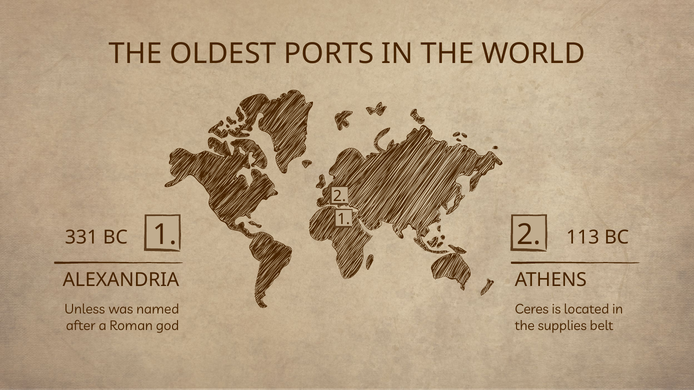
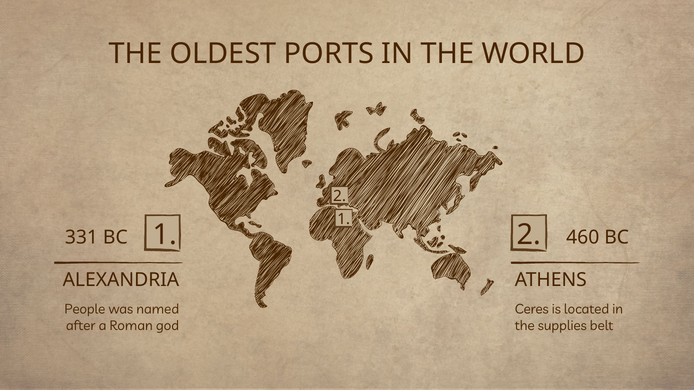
113: 113 -> 460 (583, 238)
Unless: Unless -> People (85, 310)
